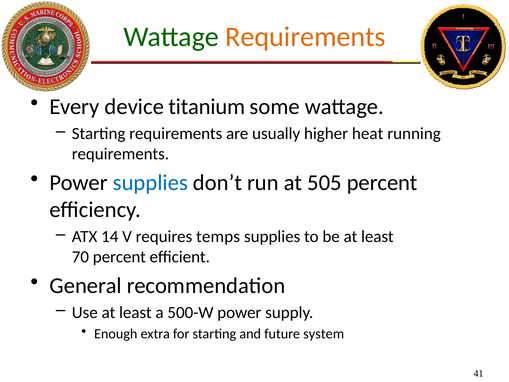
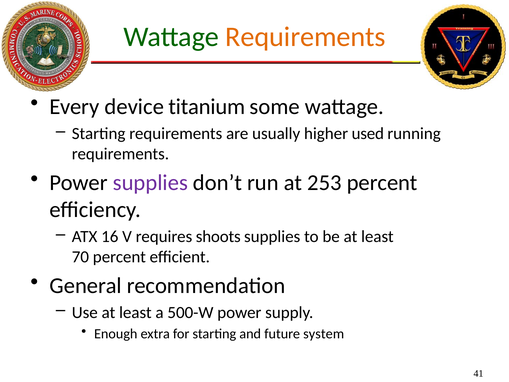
heat: heat -> used (368, 133)
supplies colour: blue -> purple (150, 183)
505: 505 -> 253 (324, 183)
14: 14 -> 16 (110, 236)
temps: temps -> shoots (218, 236)
